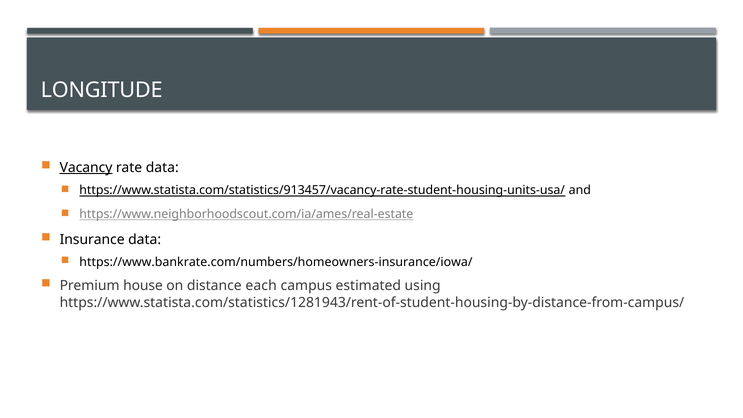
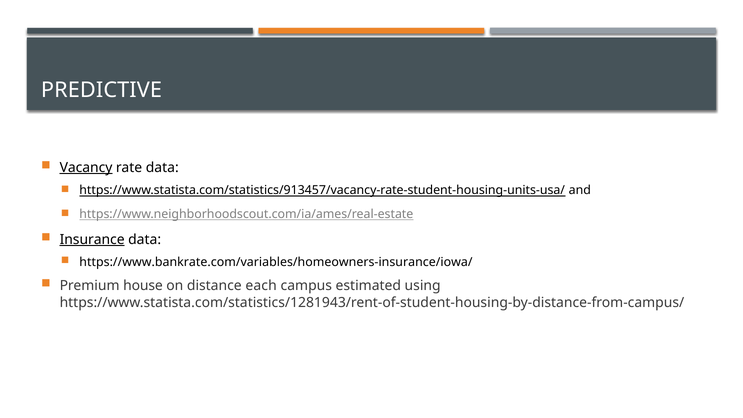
LONGITUDE: LONGITUDE -> PREDICTIVE (101, 90)
Insurance underline: none -> present (92, 240)
https://www.bankrate.com/numbers/homeowners-insurance/iowa/: https://www.bankrate.com/numbers/homeowners-insurance/iowa/ -> https://www.bankrate.com/variables/homeowners-insurance/iowa/ (276, 262)
